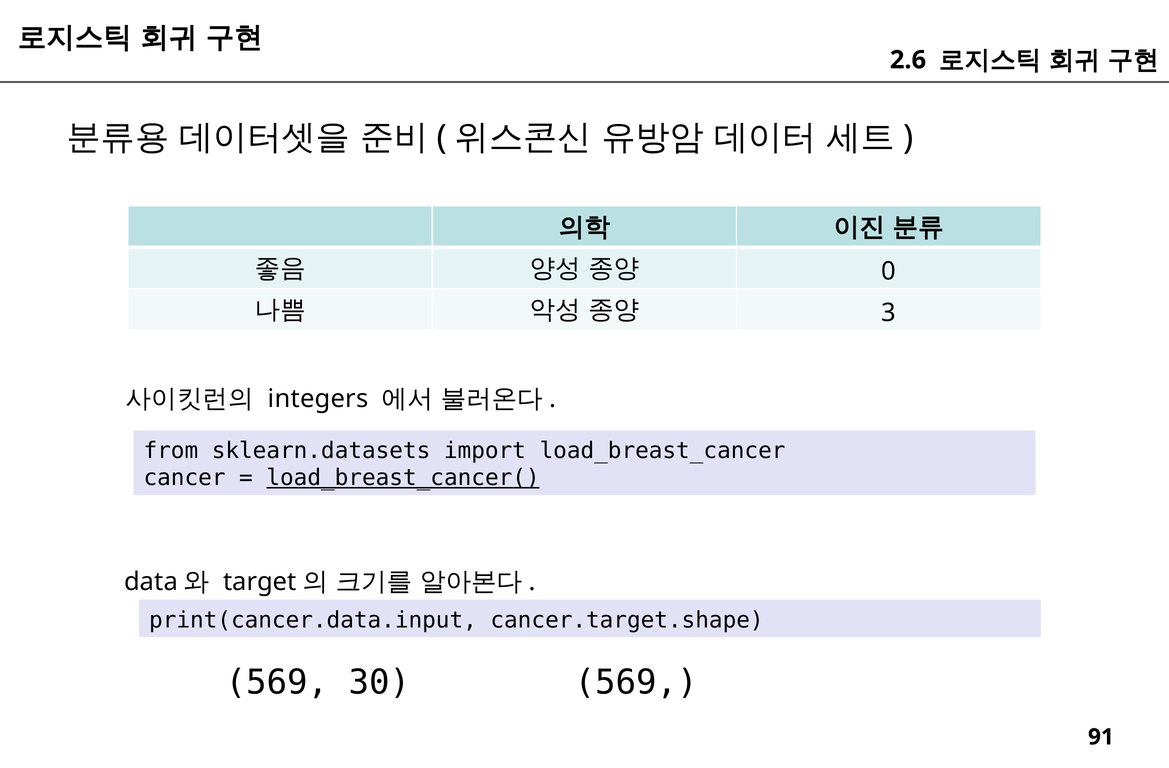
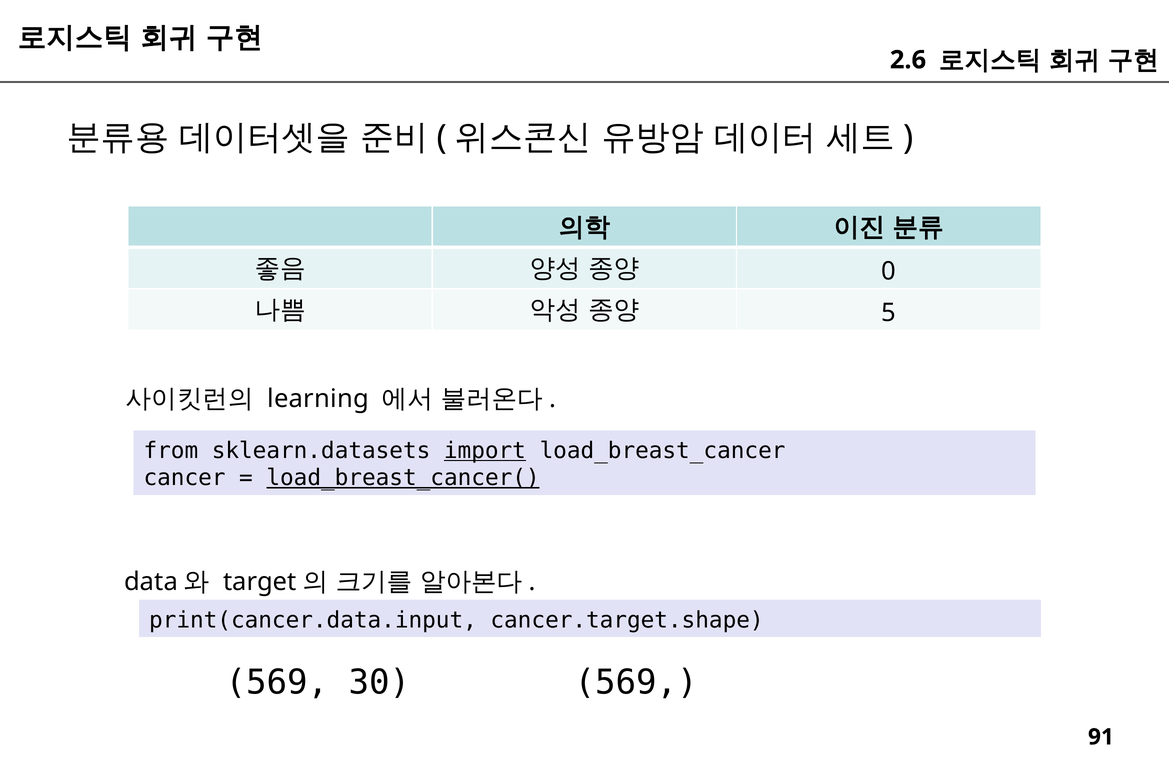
3: 3 -> 5 (889, 313)
integers: integers -> learning (318, 399)
import underline: none -> present (485, 451)
